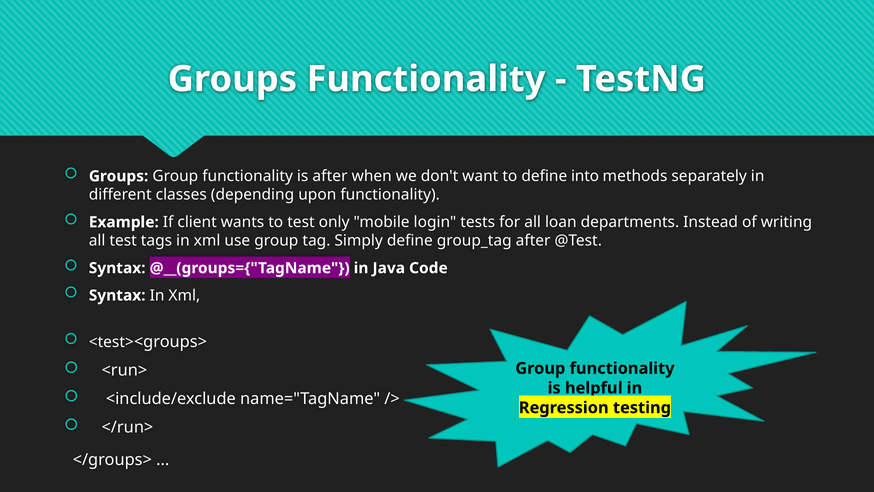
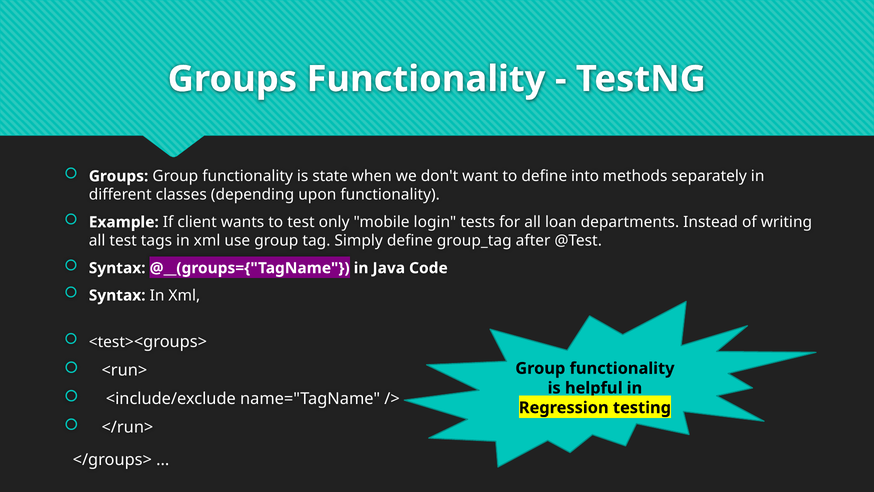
is after: after -> state (330, 176)
